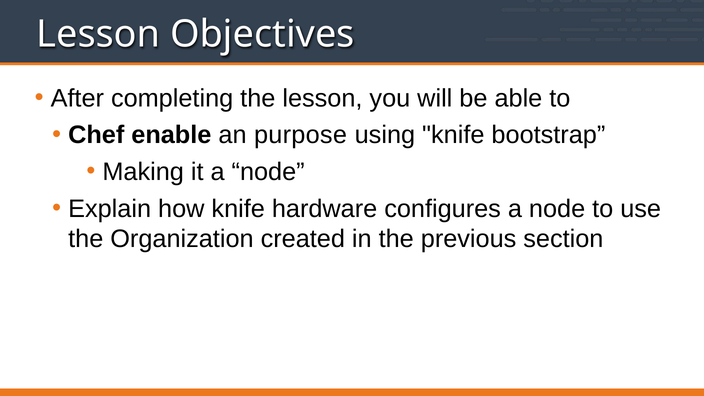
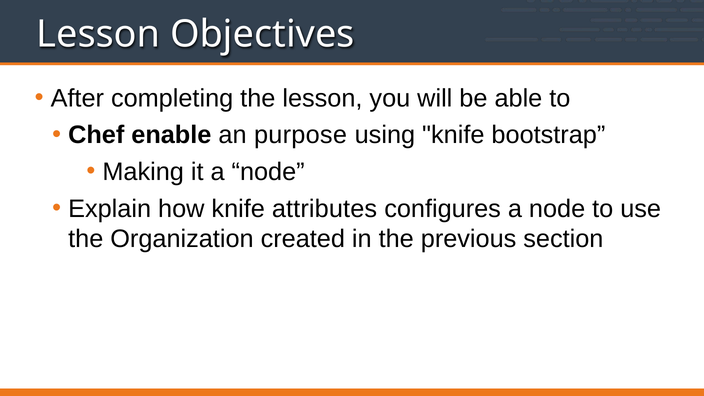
hardware: hardware -> attributes (325, 209)
